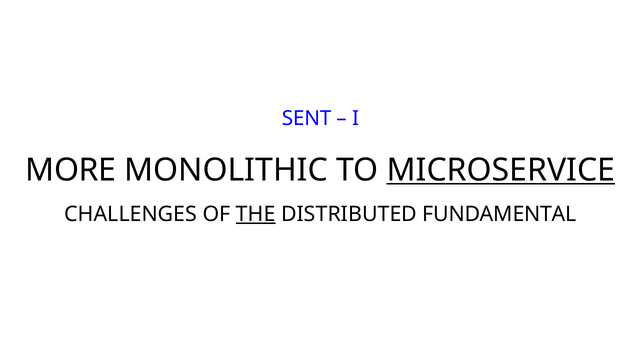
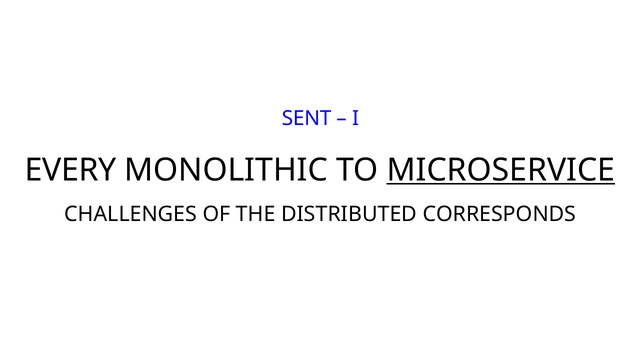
MORE: MORE -> EVERY (71, 170)
THE underline: present -> none (256, 214)
FUNDAMENTAL: FUNDAMENTAL -> CORRESPONDS (499, 214)
